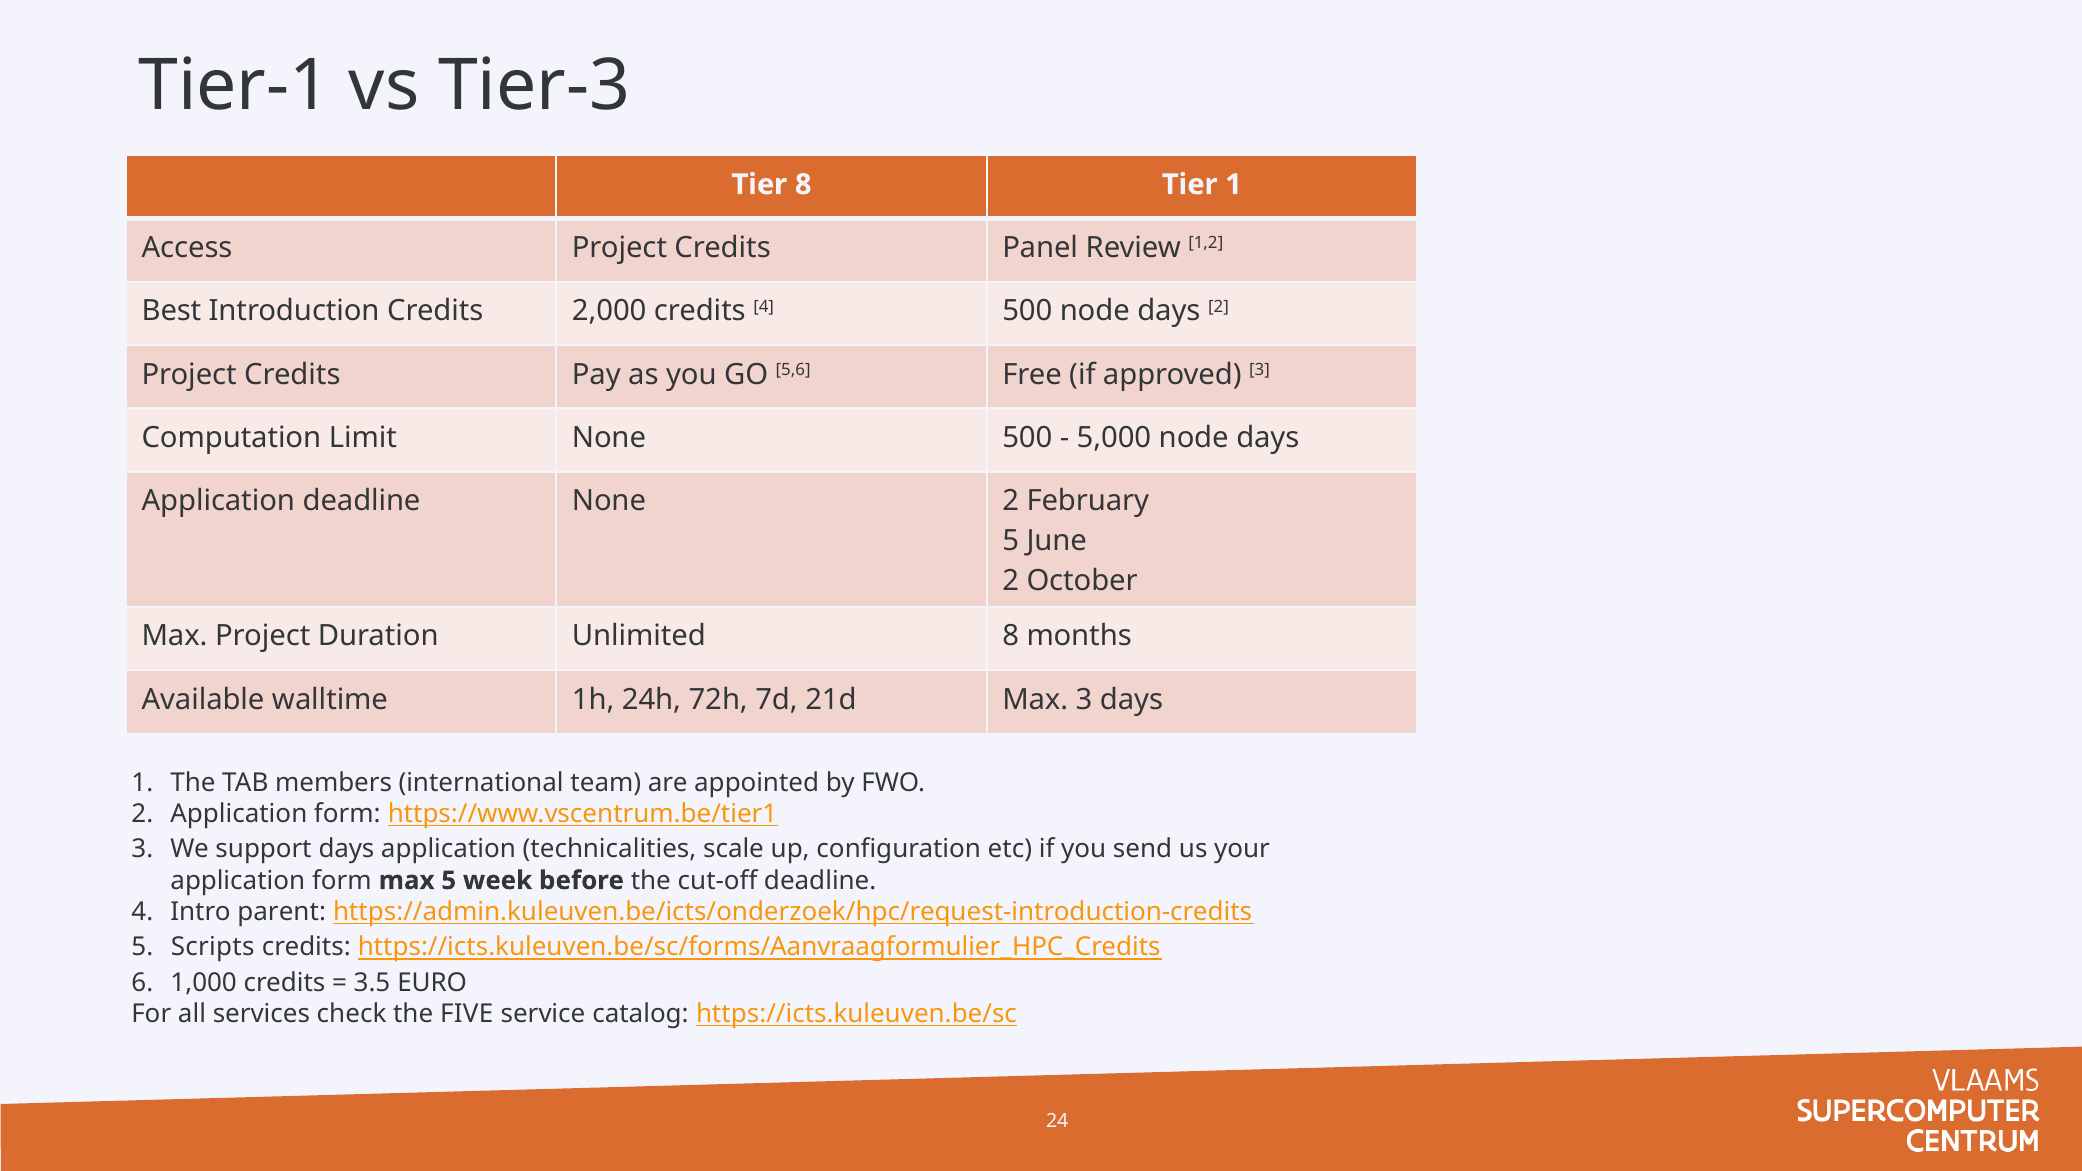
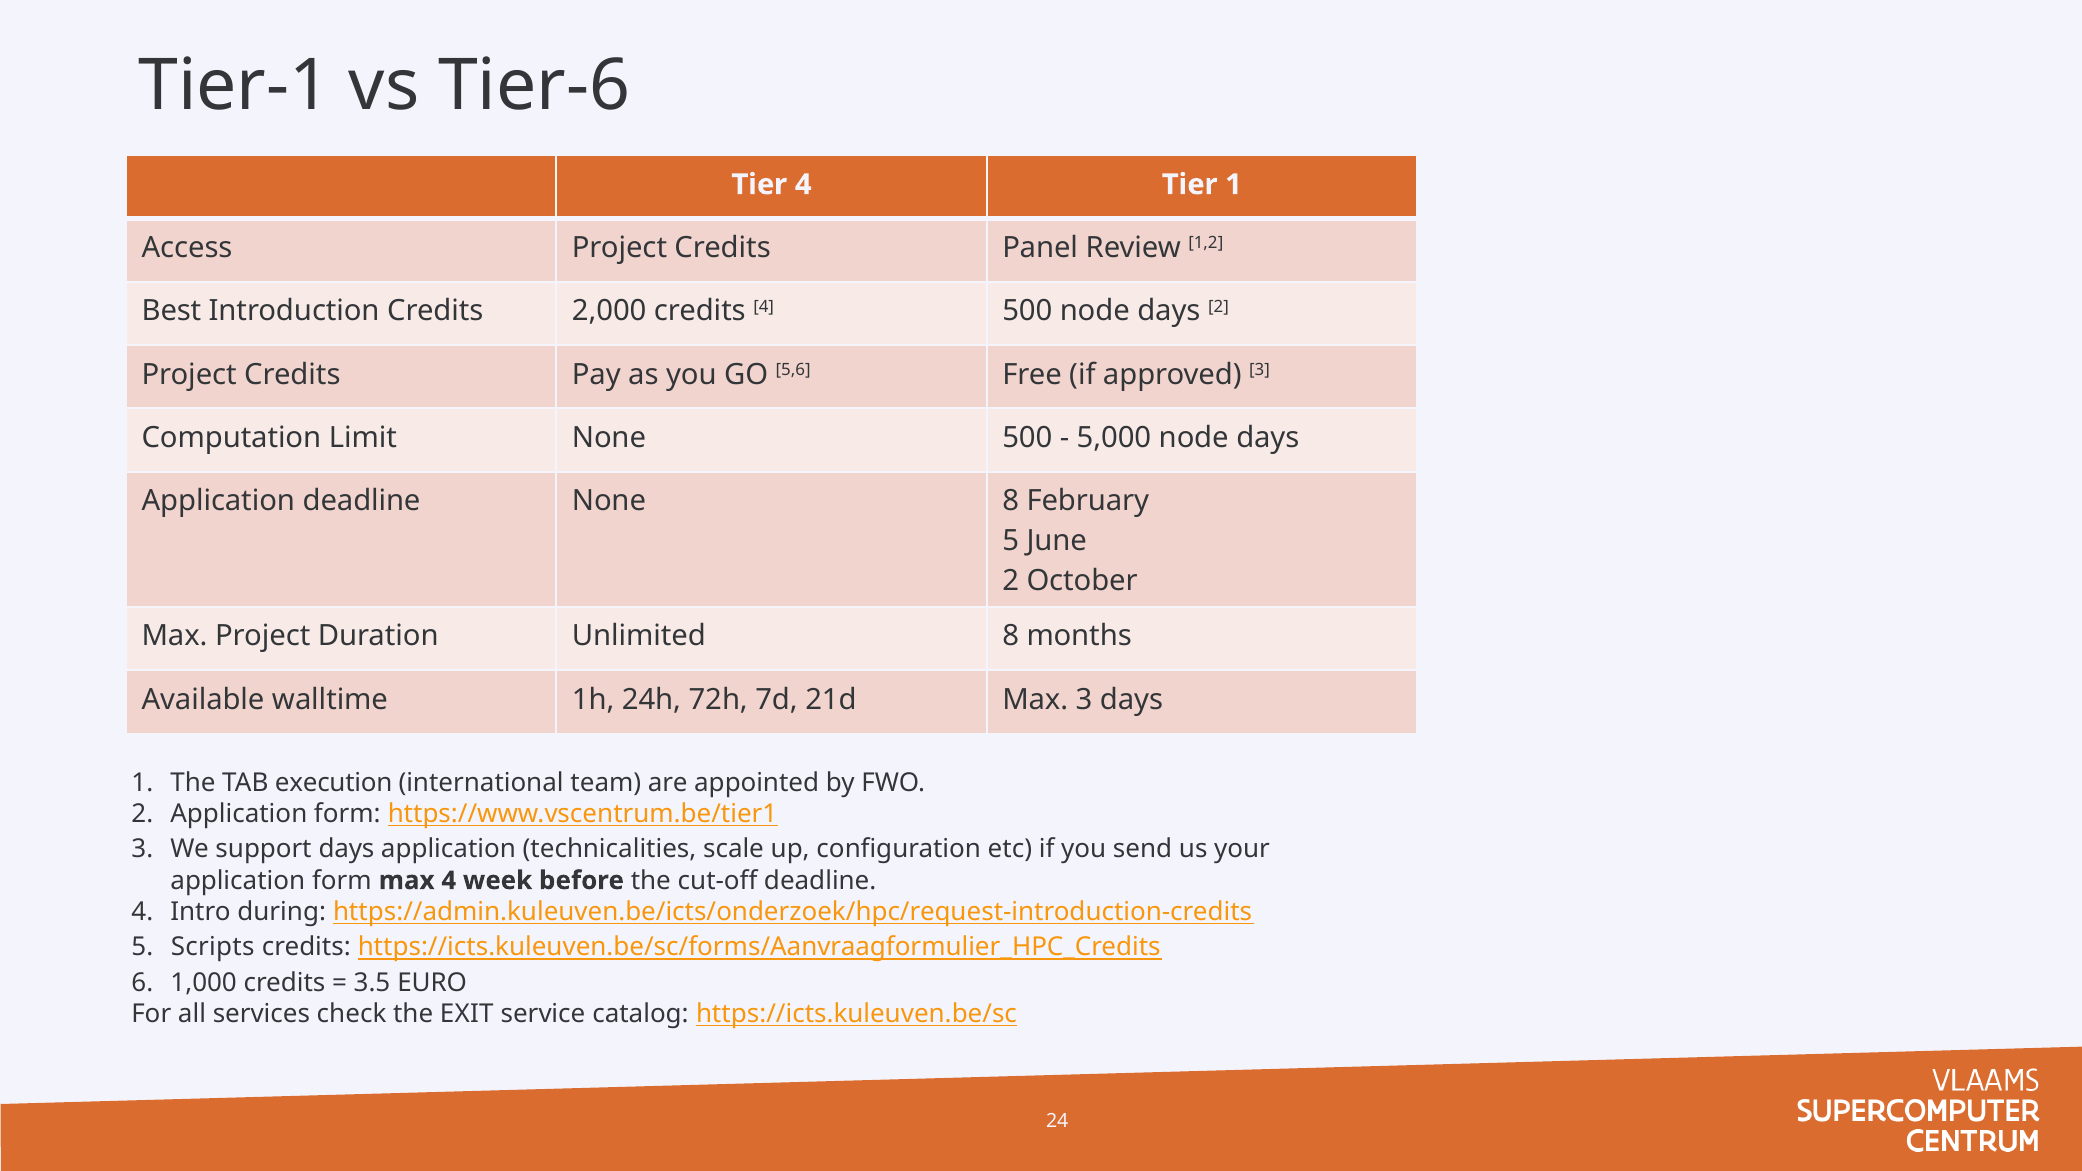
Tier-3: Tier-3 -> Tier-6 (534, 86)
Tier 8: 8 -> 4 (803, 185)
None 2: 2 -> 8 (1011, 501)
members: members -> execution (334, 783)
max 5: 5 -> 4 (449, 881)
parent: parent -> during (282, 912)
FIVE: FIVE -> EXIT (467, 1014)
